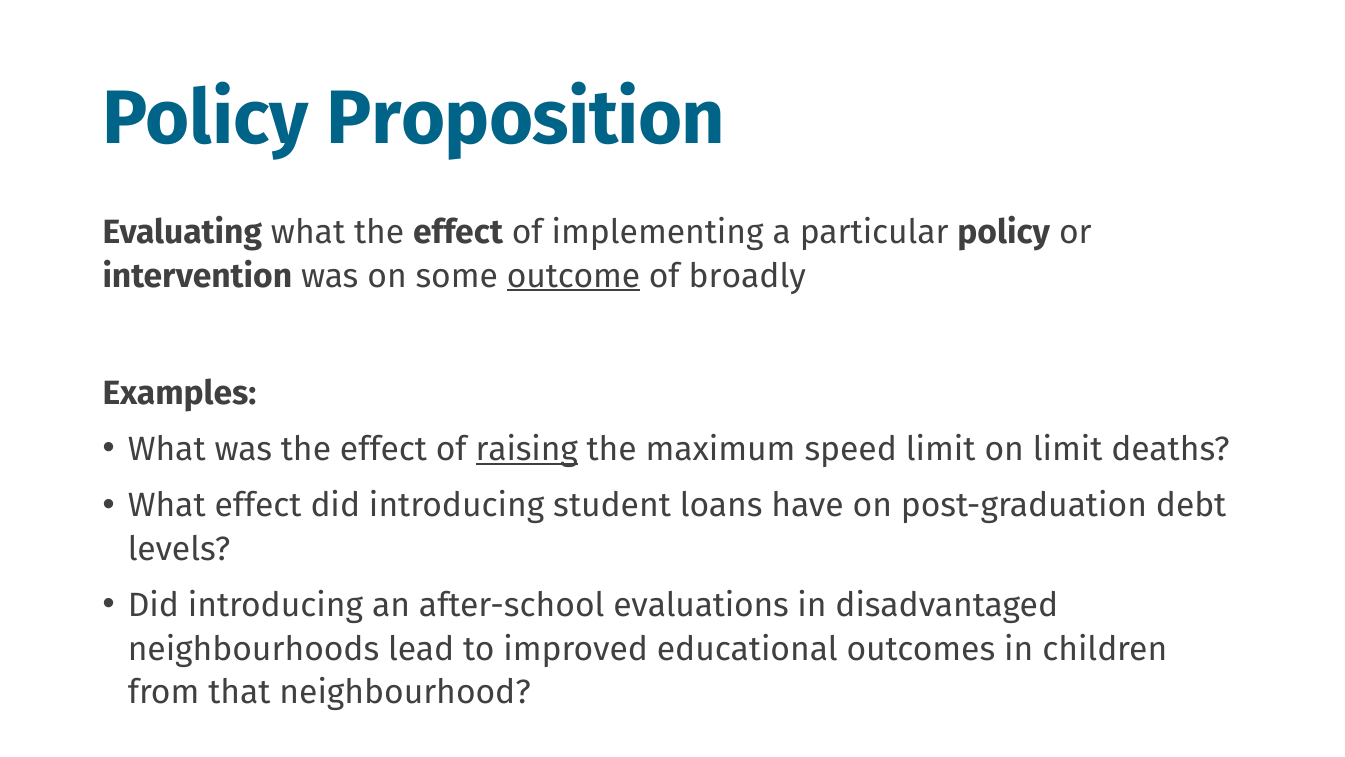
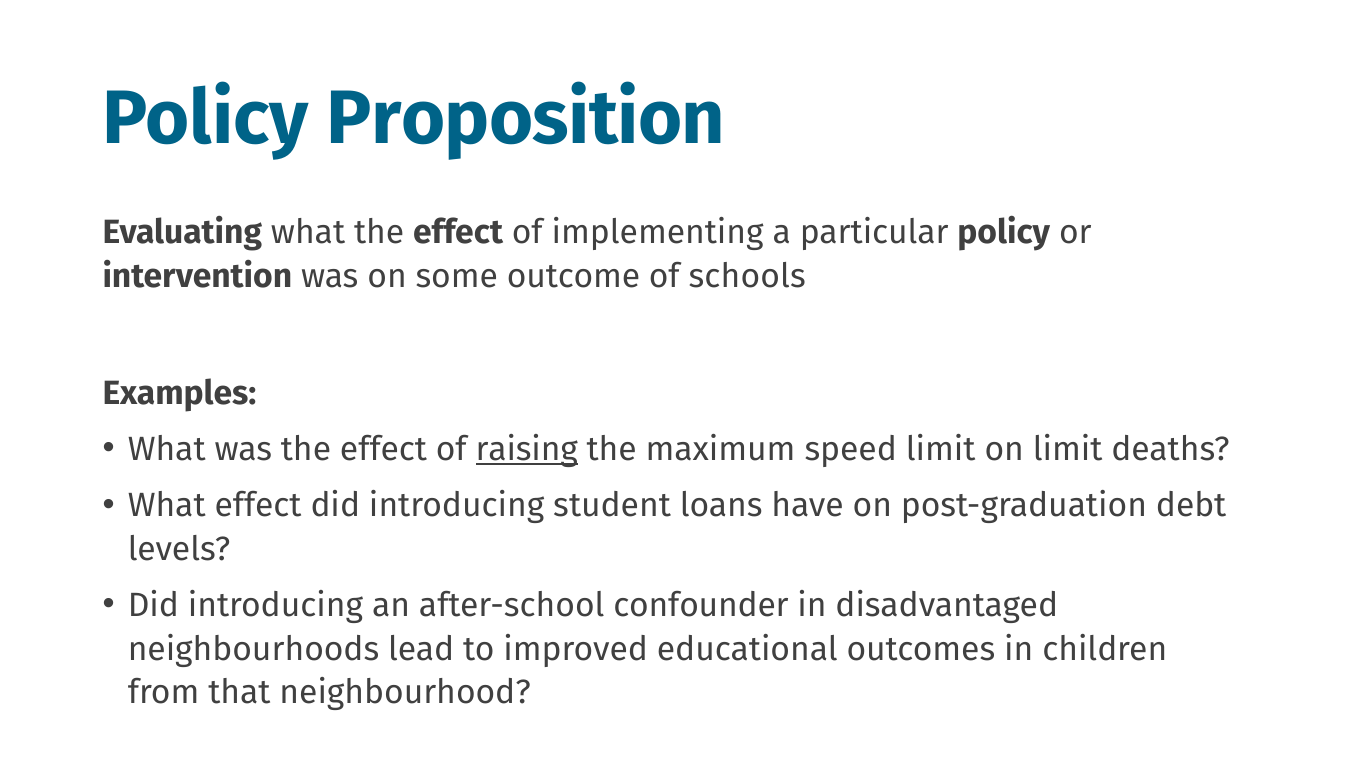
outcome underline: present -> none (574, 276)
broadly: broadly -> schools (747, 276)
evaluations: evaluations -> confounder (701, 605)
